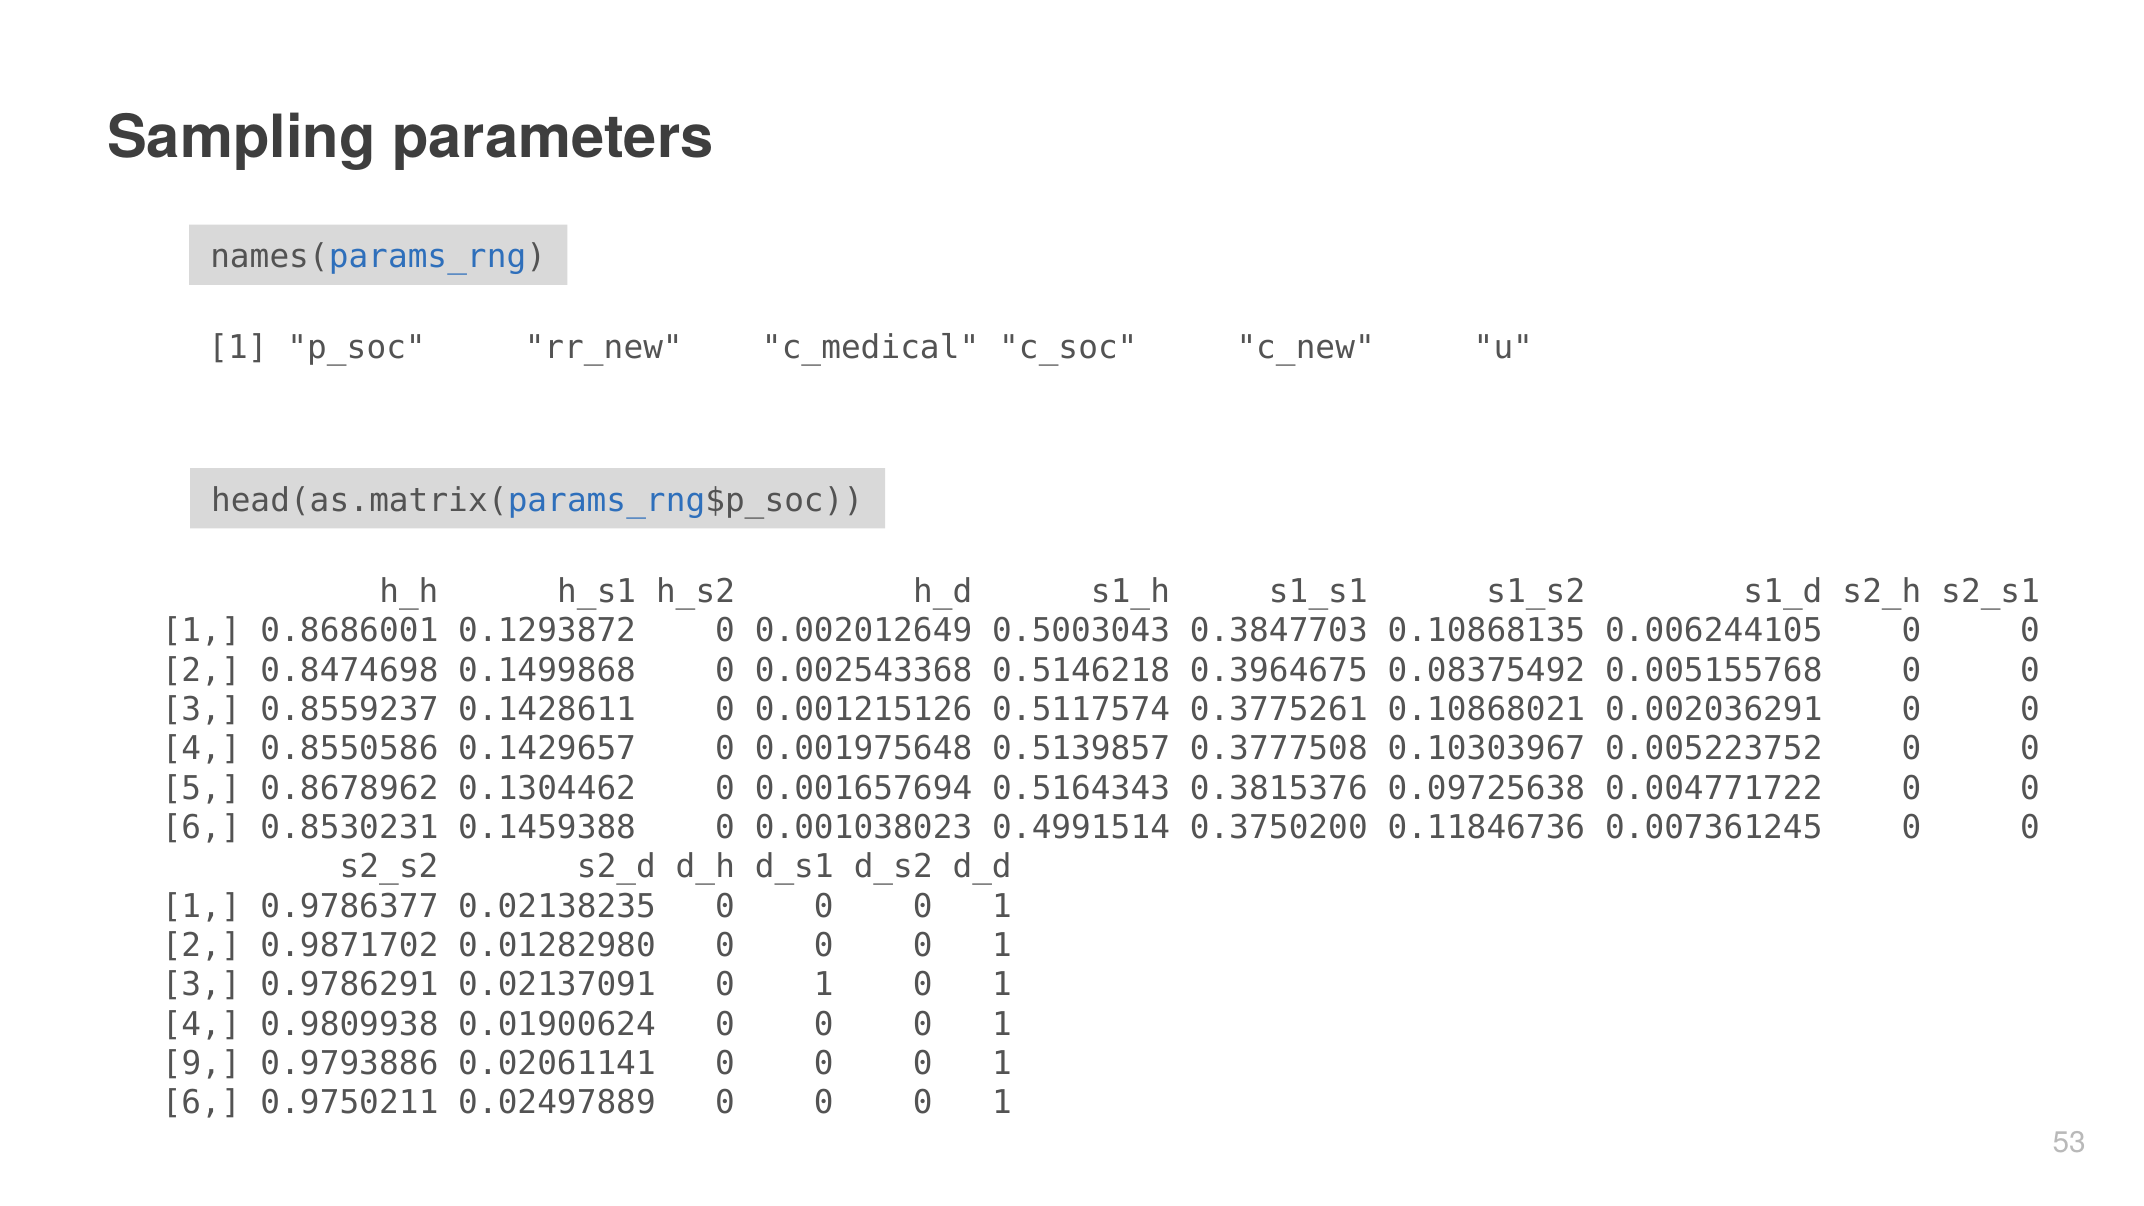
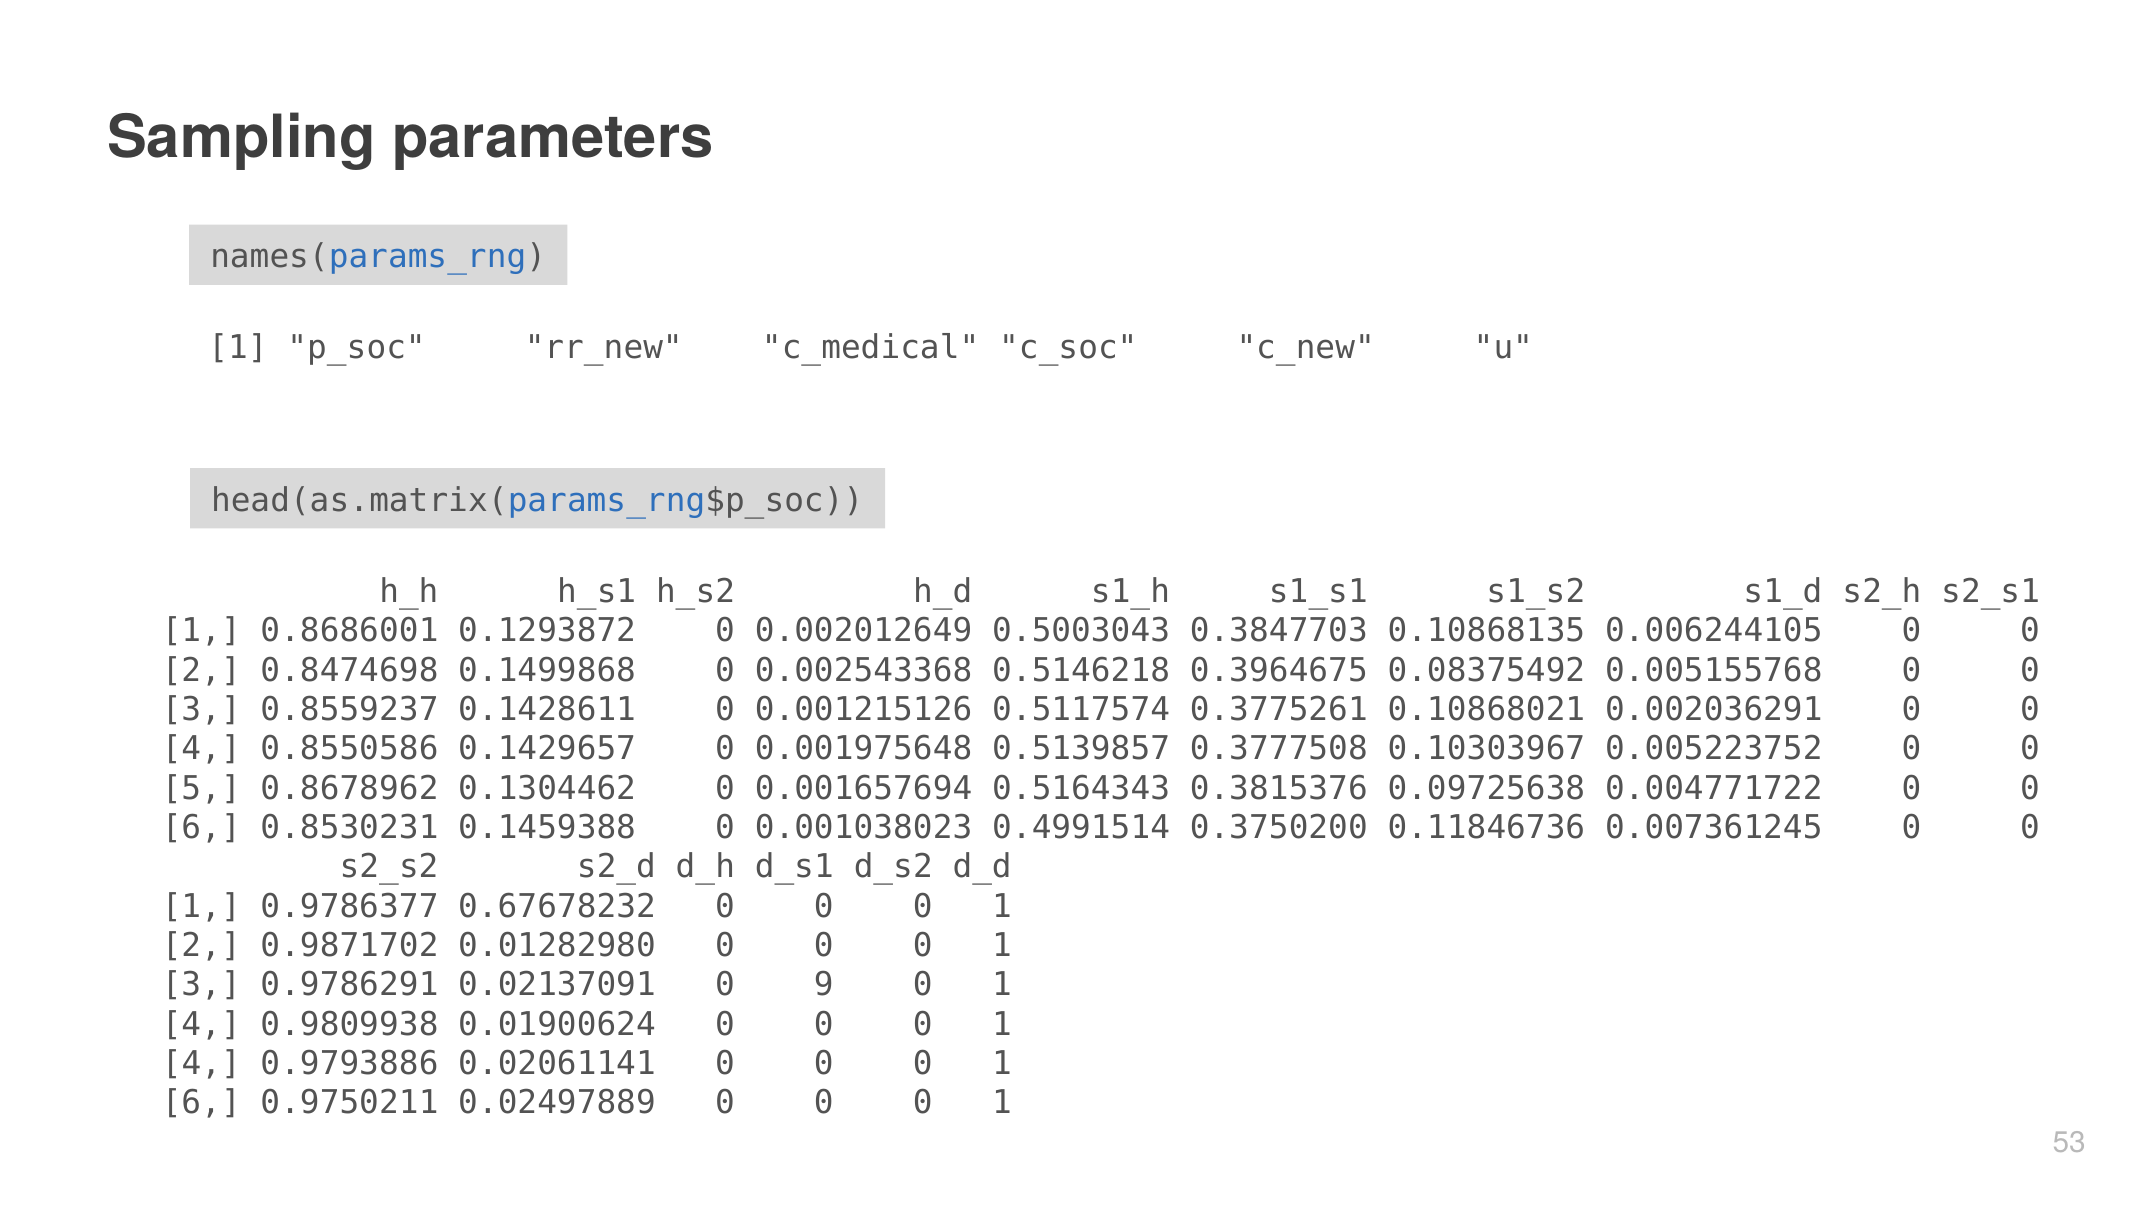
0.02138235: 0.02138235 -> 0.67678232 (557, 906)
0.02137091 0 1: 1 -> 9 (824, 985)
9: 9 -> 4 (201, 1064)
